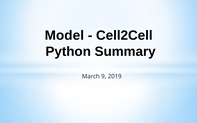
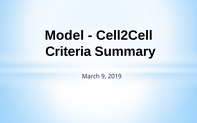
Python: Python -> Criteria (68, 52)
